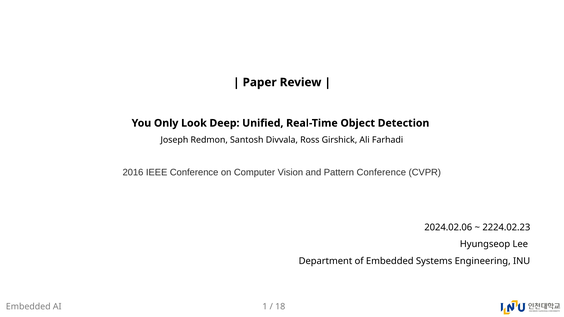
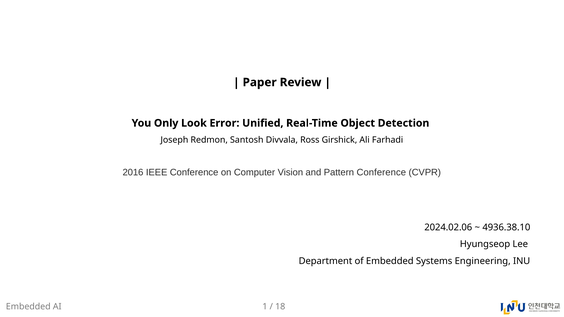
Deep: Deep -> Error (224, 123)
2224.02.23: 2224.02.23 -> 4936.38.10 (506, 227)
